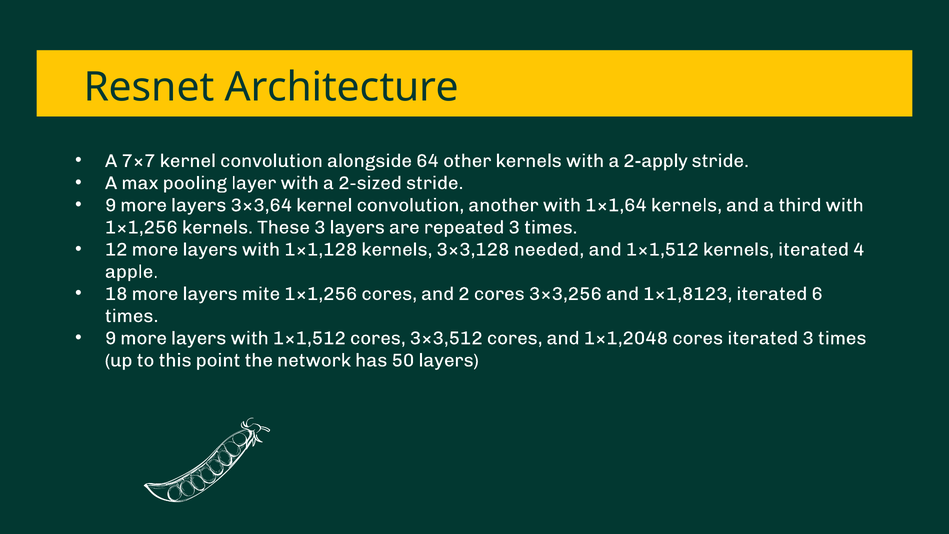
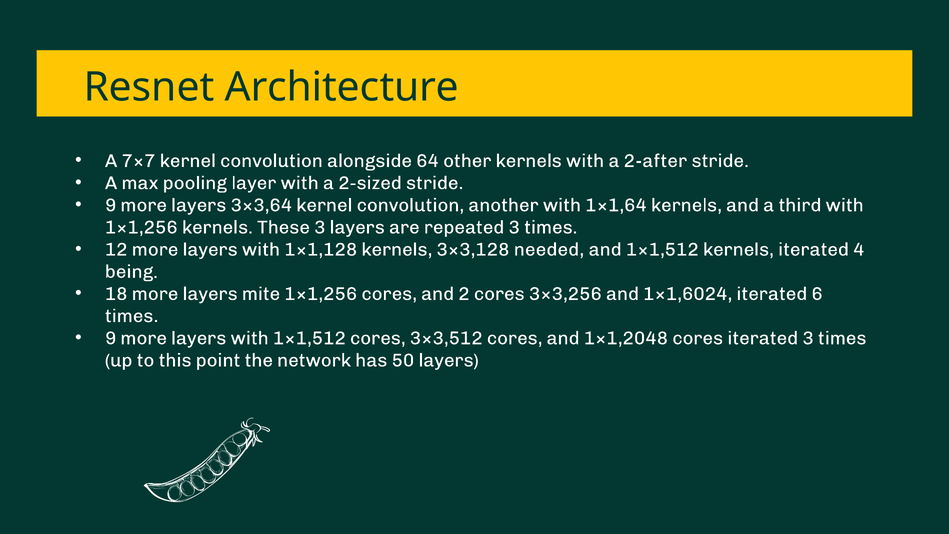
2-apply: 2-apply -> 2-after (655, 161)
apple: apple -> being (131, 272)
1×1,8123: 1×1,8123 -> 1×1,6024 (688, 294)
